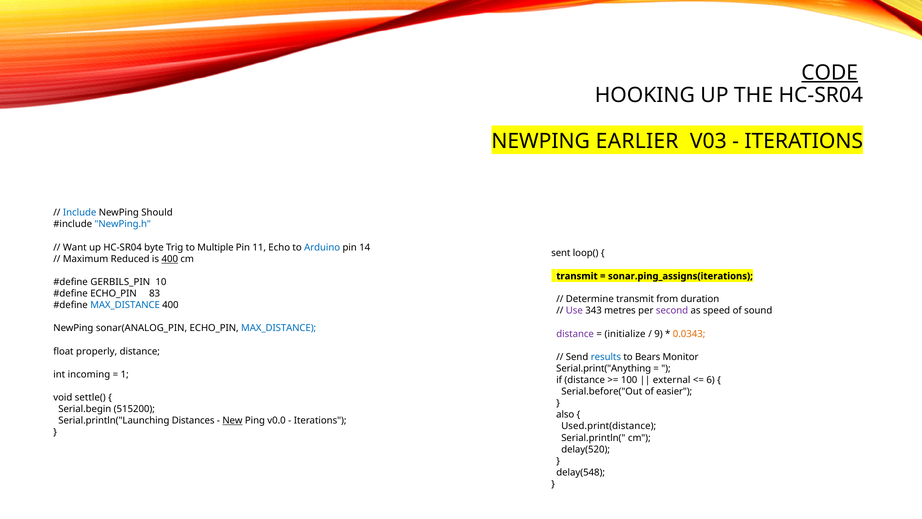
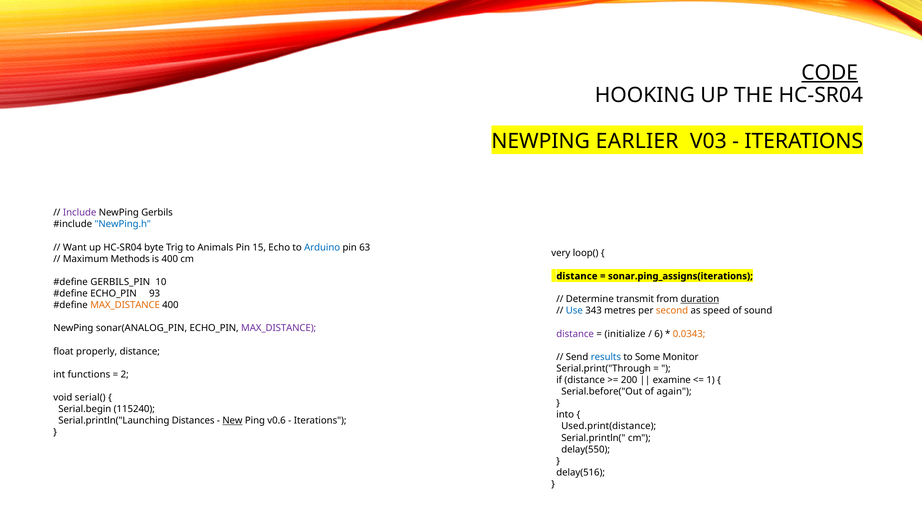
Include colour: blue -> purple (80, 213)
Should: Should -> Gerbils (157, 213)
Multiple: Multiple -> Animals (215, 247)
11: 11 -> 15 (259, 247)
14: 14 -> 63 (365, 247)
sent: sent -> very (561, 253)
Reduced: Reduced -> Methods (130, 259)
400 underline: present -> none (170, 259)
transmit: transmit -> distance (577, 276)
83: 83 -> 93 (155, 293)
duration underline: none -> present (700, 299)
MAX_DISTANCE colour: blue -> orange (125, 305)
Use colour: purple -> blue (574, 311)
second colour: purple -> orange (672, 311)
MAX_DISTANCE colour: blue -> purple (279, 328)
9: 9 -> 6 (658, 334)
Bears: Bears -> Some (648, 357)
Serial.print("Anything: Serial.print("Anything -> Serial.print("Through (604, 368)
incoming: incoming -> functions (89, 374)
1: 1 -> 2 (125, 374)
100: 100 -> 200 (629, 380)
external: external -> examine (672, 380)
6: 6 -> 1 (711, 380)
easier: easier -> again (674, 391)
settle(: settle( -> serial( (90, 397)
515200: 515200 -> 115240 (134, 409)
also: also -> into (565, 414)
v0.0: v0.0 -> v0.6 (277, 420)
delay(520: delay(520 -> delay(550 (586, 449)
delay(548: delay(548 -> delay(516 (581, 472)
